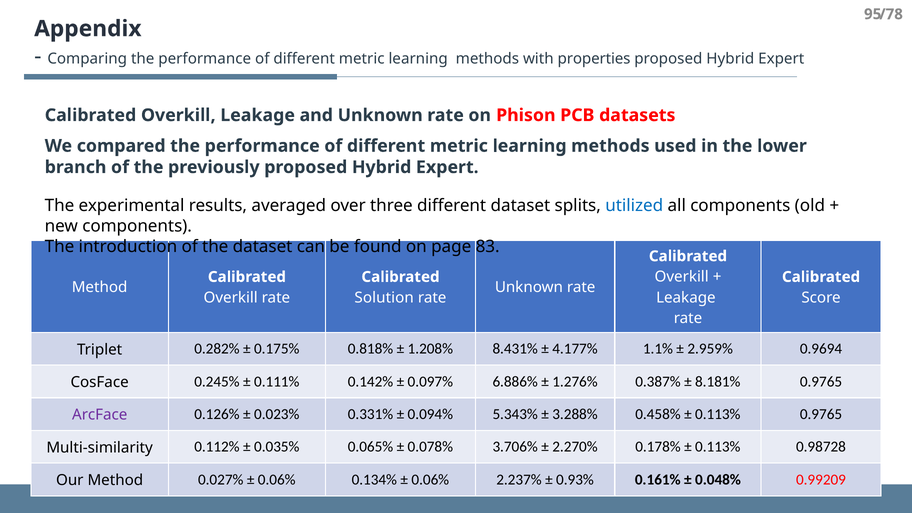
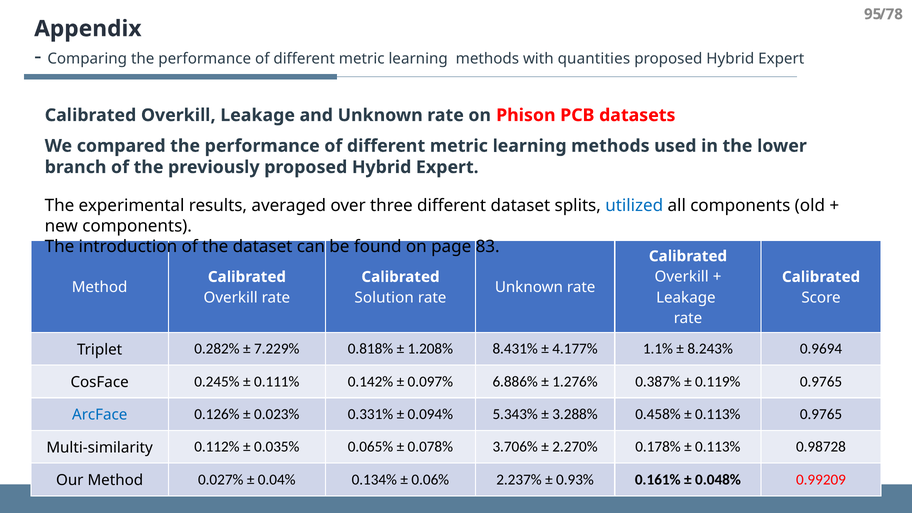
properties: properties -> quantities (594, 59)
0.175%: 0.175% -> 7.229% (277, 349)
2.959%: 2.959% -> 8.243% (710, 349)
8.181%: 8.181% -> 0.119% (718, 382)
ArcFace colour: purple -> blue (100, 415)
0.06%: 0.06% -> 0.04% (277, 480)
